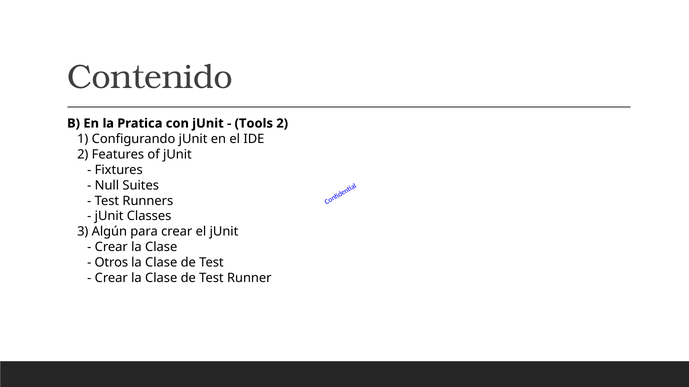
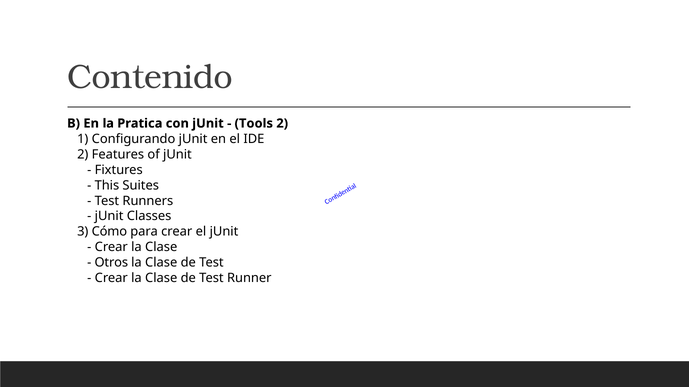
Null: Null -> This (107, 186)
Algún: Algún -> Cómo (109, 232)
